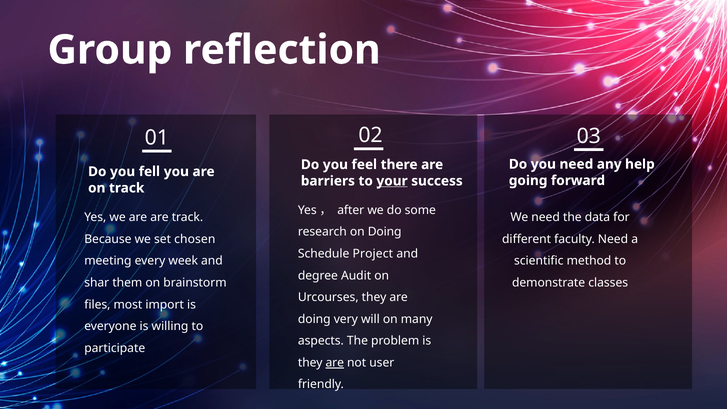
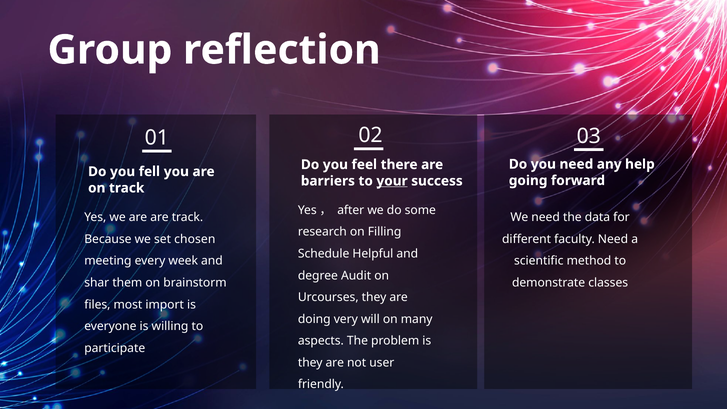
on Doing: Doing -> Filling (385, 232)
Project: Project -> Helpful (373, 254)
are underline: present -> none (335, 363)
